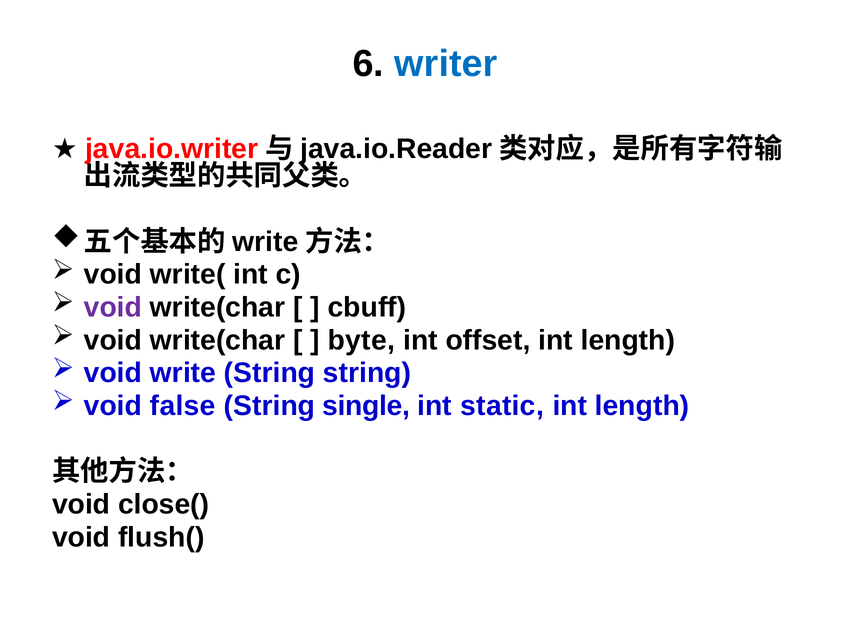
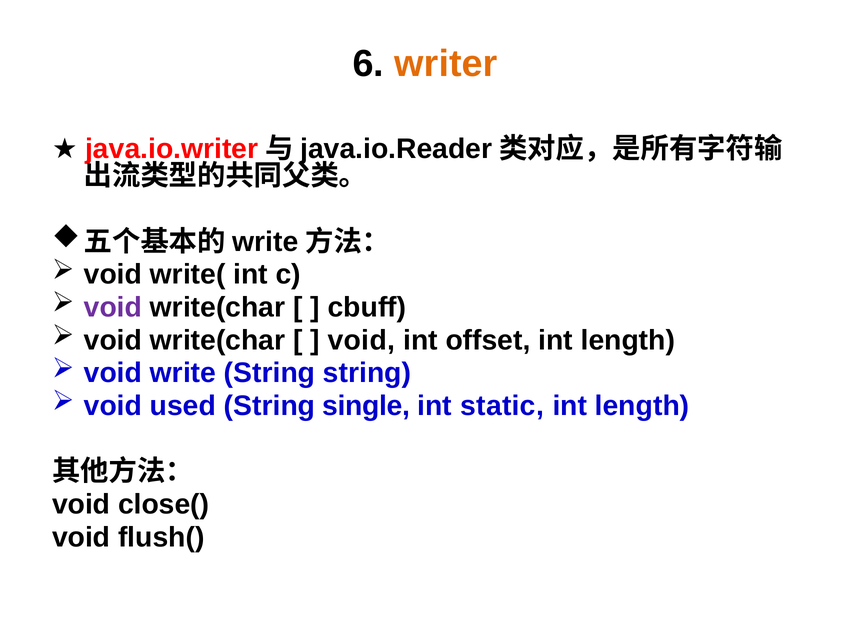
writer colour: blue -> orange (446, 64)
byte: byte -> void (361, 340)
false: false -> used (183, 406)
